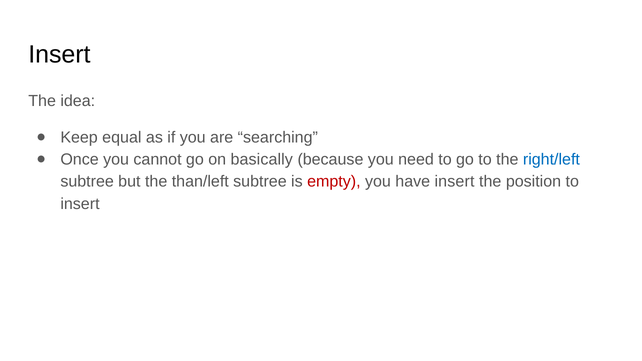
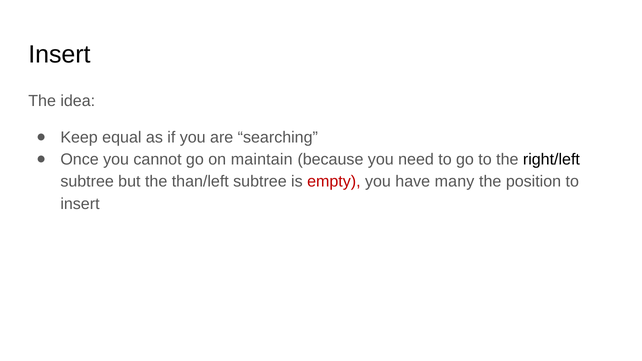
basically: basically -> maintain (262, 160)
right/left colour: blue -> black (551, 160)
have insert: insert -> many (455, 182)
